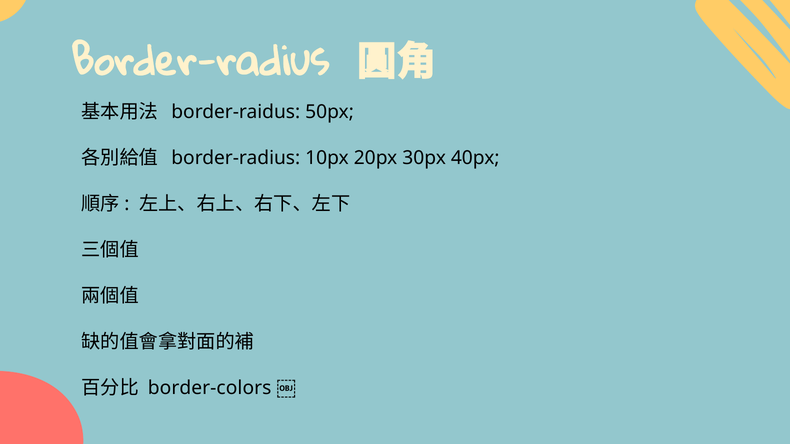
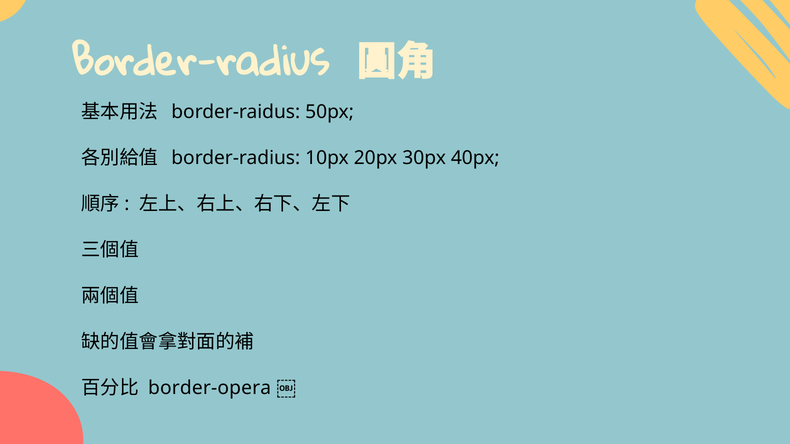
border-colors: border-colors -> border-opera (210, 388)
